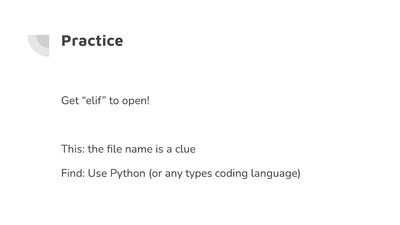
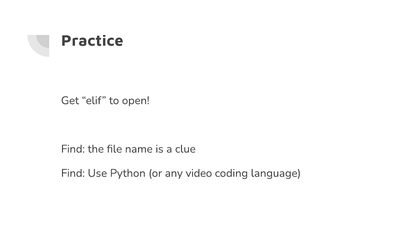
This: This -> Find (73, 149)
types: types -> video (199, 173)
